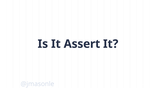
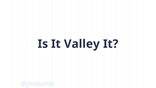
Assert: Assert -> Valley (82, 44)
